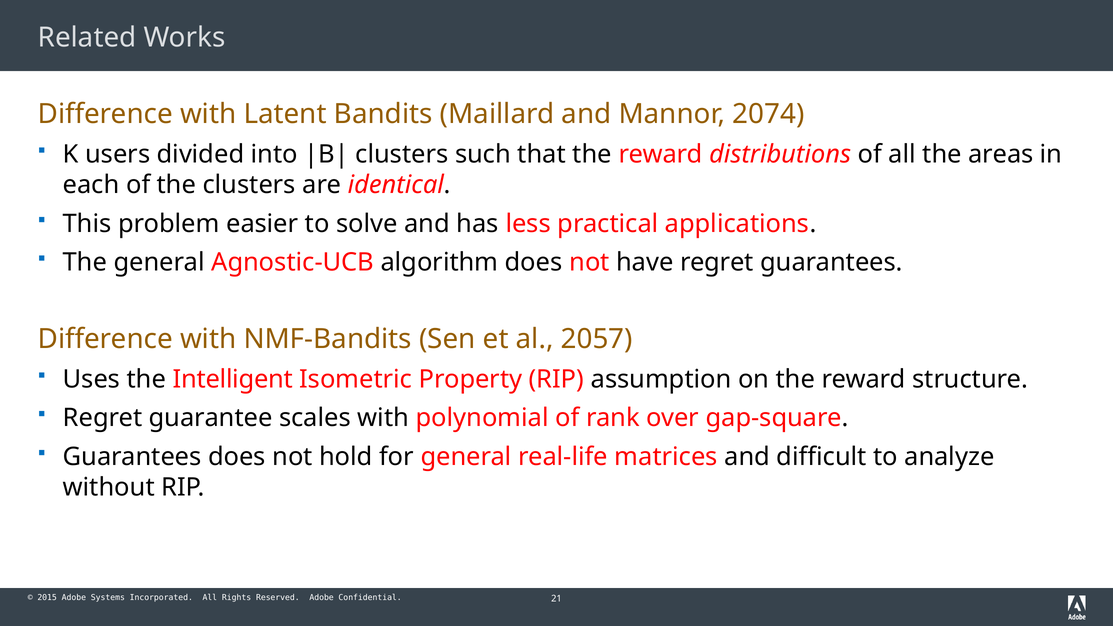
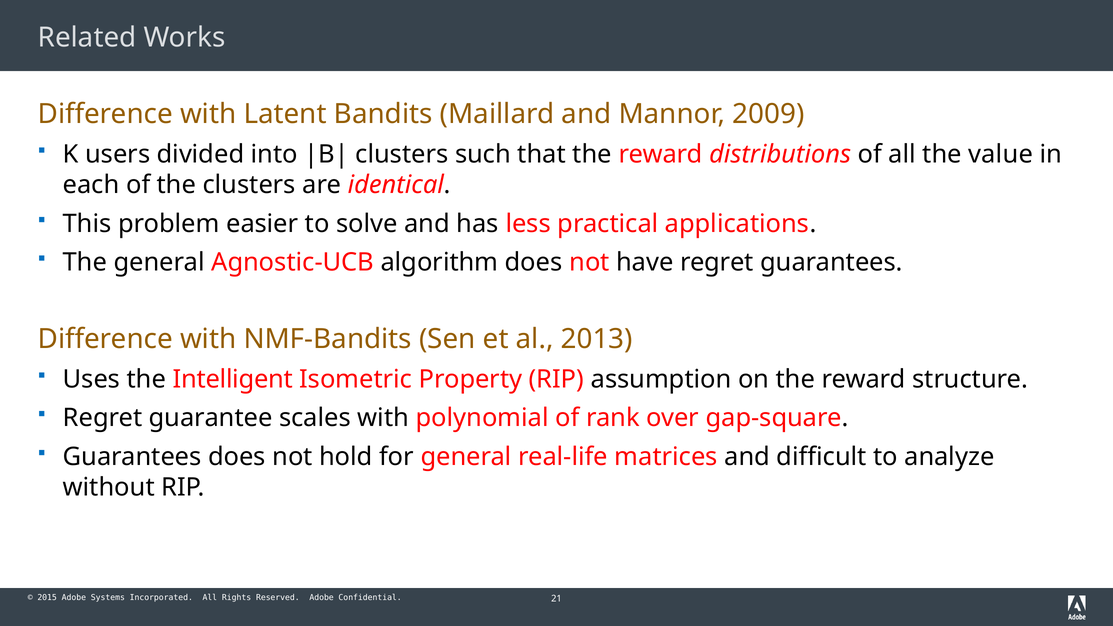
2074: 2074 -> 2009 (768, 114)
areas: areas -> value (1001, 154)
2057: 2057 -> 2013 (597, 339)
